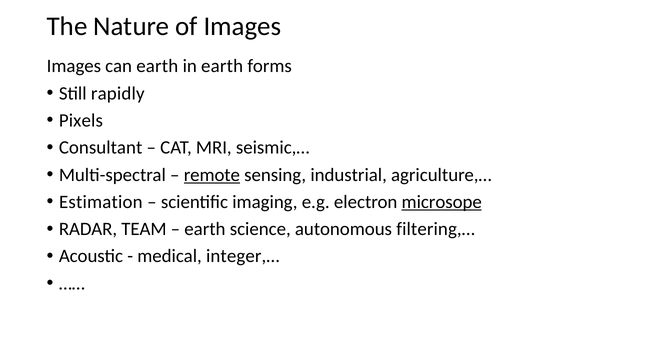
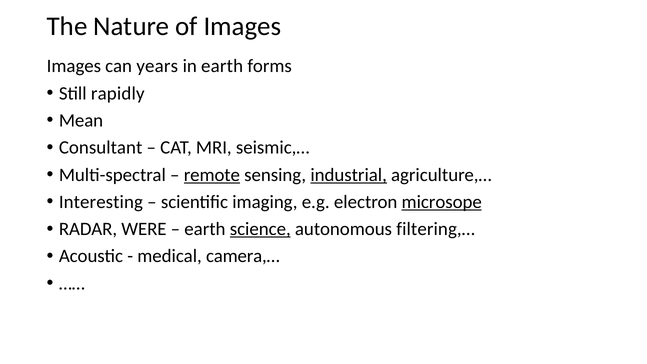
can earth: earth -> years (157, 66)
Pixels: Pixels -> Mean (81, 120)
industrial underline: none -> present (349, 175)
Estimation: Estimation -> Interesting (101, 202)
TEAM: TEAM -> WERE (144, 229)
science underline: none -> present (260, 229)
integer,…: integer,… -> camera,… (243, 256)
